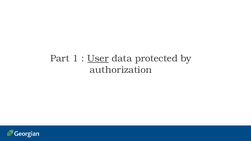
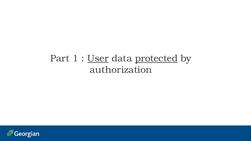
protected underline: none -> present (156, 59)
